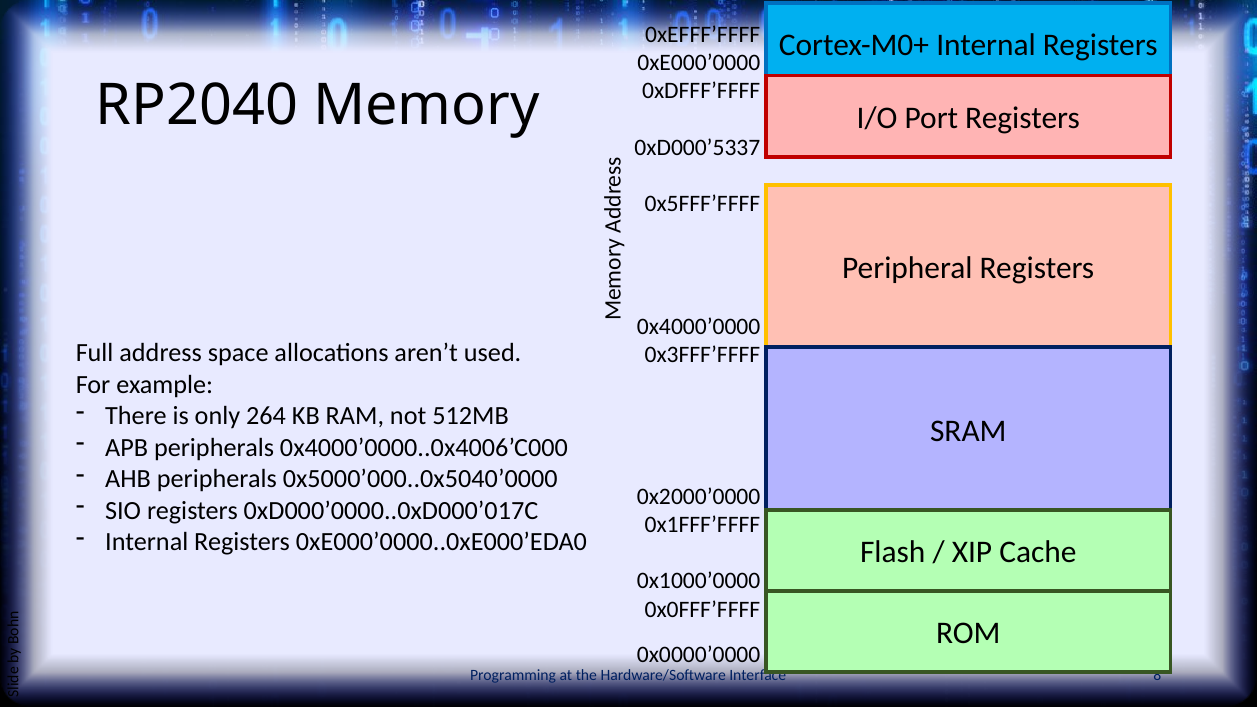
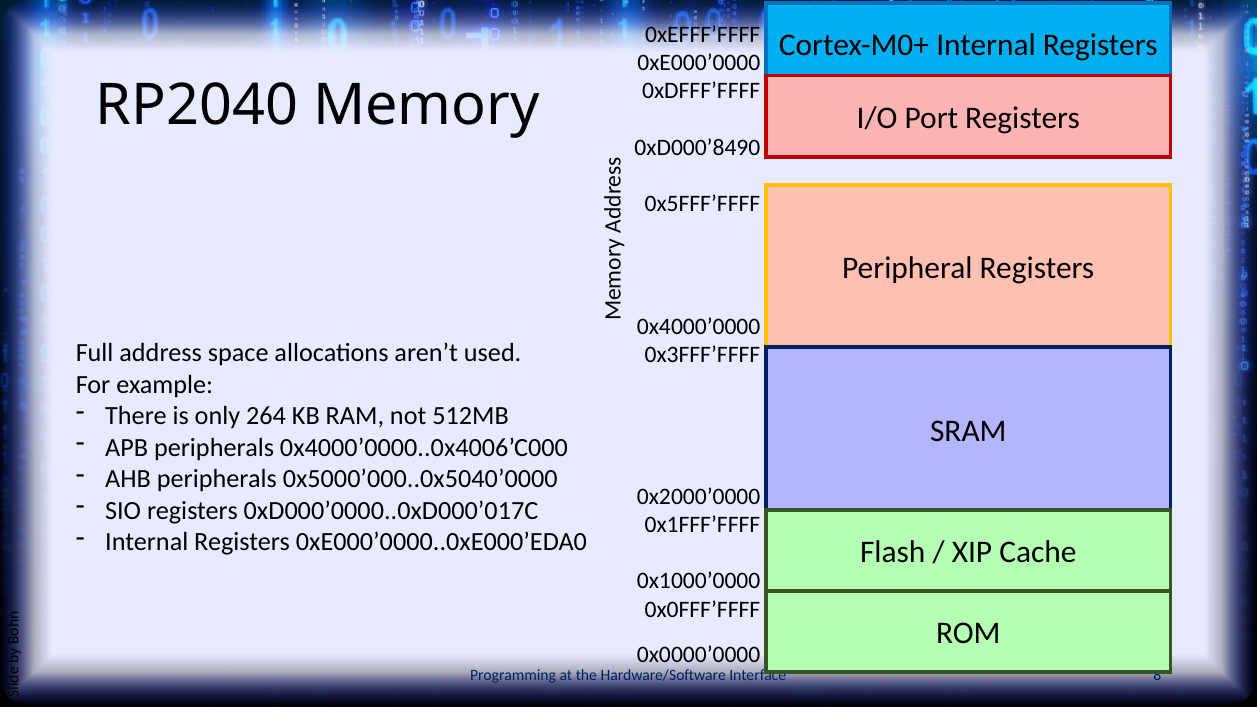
0xD000’5337: 0xD000’5337 -> 0xD000’8490 (697, 148)
